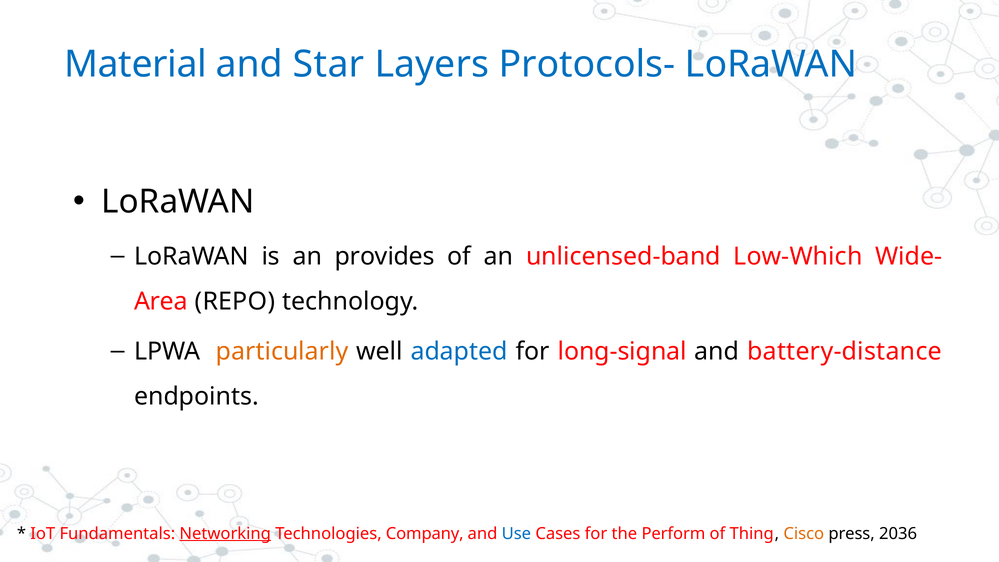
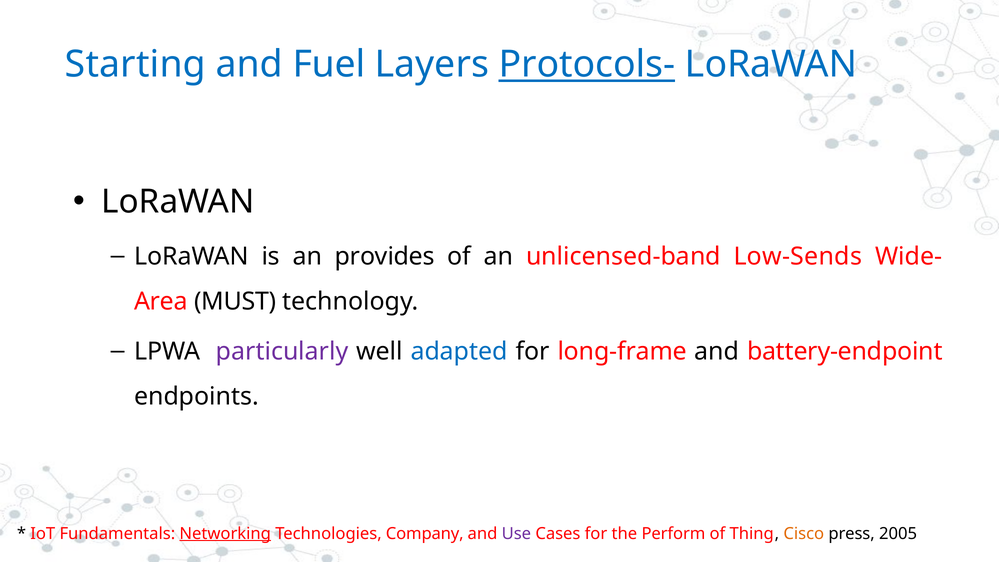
Material: Material -> Starting (135, 65)
Star: Star -> Fuel (329, 65)
Protocols- underline: none -> present (587, 65)
Low-Which: Low-Which -> Low-Sends (798, 256)
REPO: REPO -> MUST (235, 301)
particularly colour: orange -> purple (282, 352)
long-signal: long-signal -> long-frame (622, 352)
battery-distance: battery-distance -> battery-endpoint (845, 352)
Use colour: blue -> purple (516, 534)
2036: 2036 -> 2005 (898, 534)
